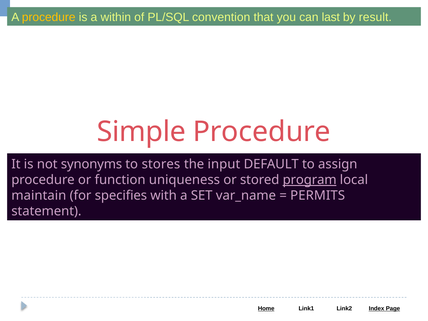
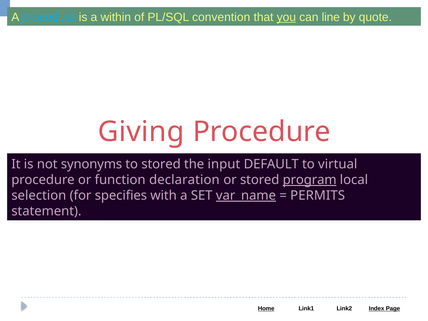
procedure colour: yellow -> light blue (49, 17)
you underline: none -> present (286, 17)
last: last -> line (331, 17)
result: result -> quote (375, 17)
Simple: Simple -> Giving (141, 132)
to stores: stores -> stored (161, 164)
assign: assign -> virtual (338, 164)
uniqueness: uniqueness -> declaration (184, 180)
maintain: maintain -> selection (39, 196)
var_name underline: none -> present (246, 196)
